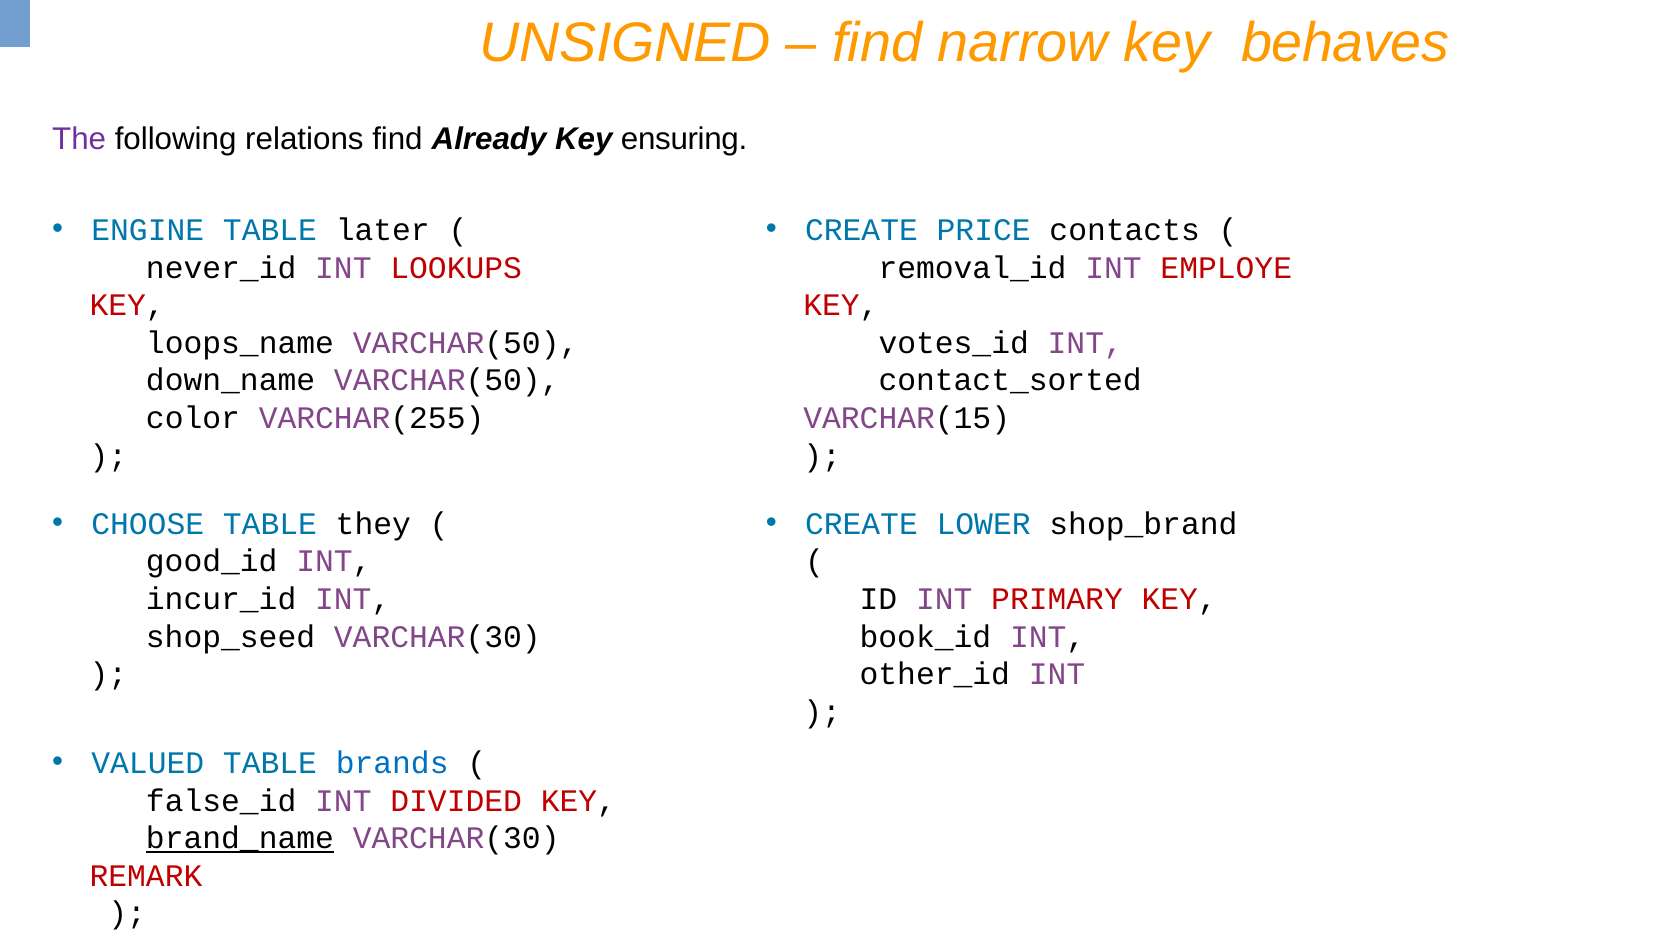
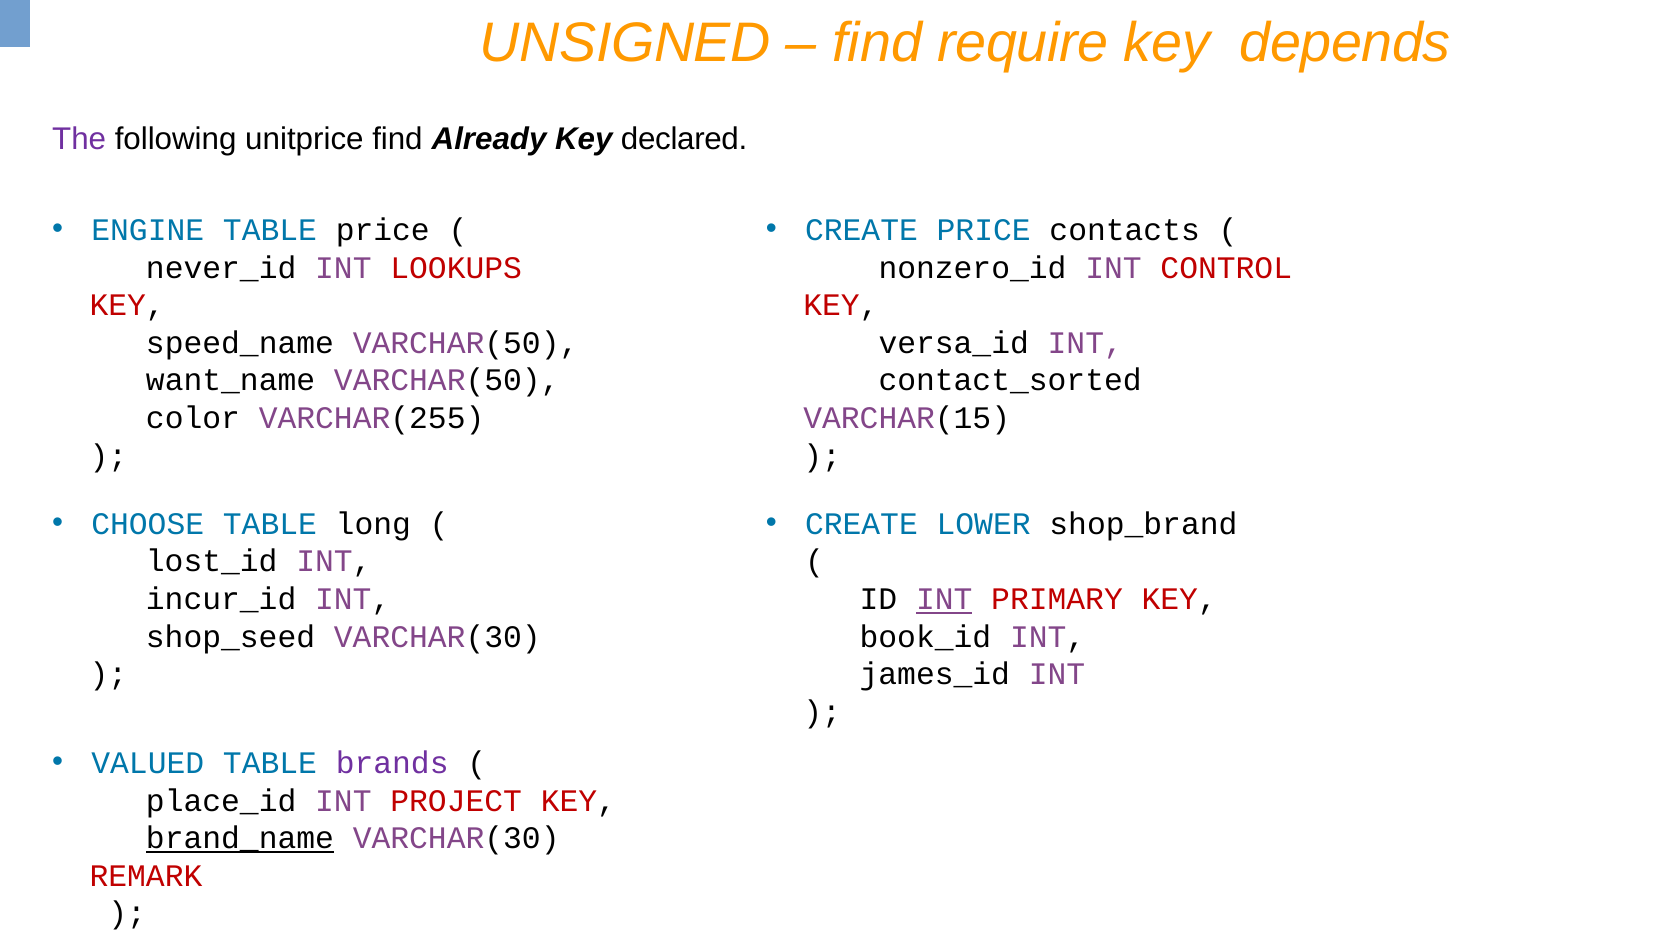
narrow: narrow -> require (1023, 43)
behaves: behaves -> depends (1345, 43)
relations: relations -> unitprice (304, 139)
ensuring: ensuring -> declared (684, 139)
TABLE later: later -> price (383, 230)
removal_id: removal_id -> nonzero_id (972, 268)
EMPLOYE: EMPLOYE -> CONTROL (1226, 268)
loops_name: loops_name -> speed_name (240, 343)
votes_id: votes_id -> versa_id (954, 343)
down_name: down_name -> want_name (231, 381)
they: they -> long (373, 524)
good_id: good_id -> lost_id (212, 562)
INT underline: none -> present (944, 599)
other_id: other_id -> james_id (935, 674)
brands colour: blue -> purple (392, 763)
false_id: false_id -> place_id (221, 801)
DIVIDED: DIVIDED -> PROJECT (456, 801)
